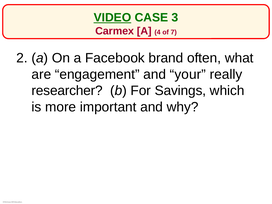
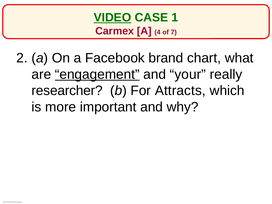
3: 3 -> 1 (175, 18)
often: often -> chart (204, 58)
engagement underline: none -> present (97, 74)
Savings: Savings -> Attracts (180, 91)
